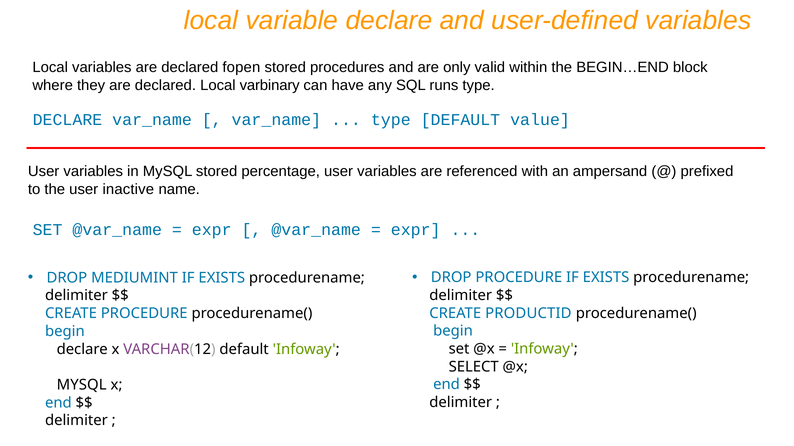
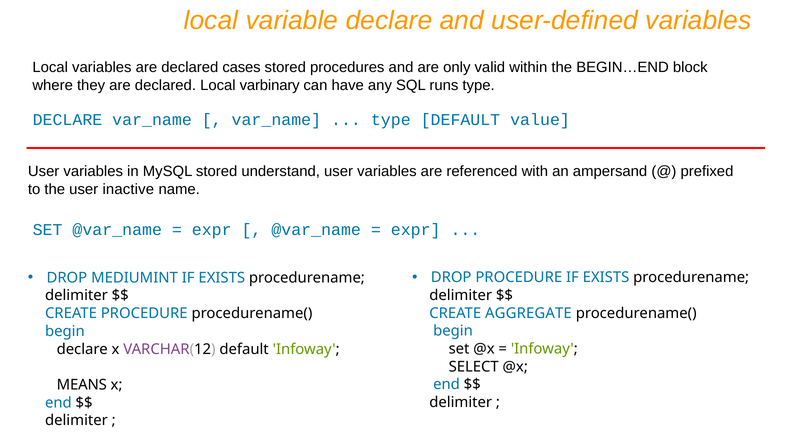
fopen: fopen -> cases (242, 67)
percentage: percentage -> understand (281, 172)
PRODUCTID: PRODUCTID -> AGGREGATE (528, 314)
MYSQL: MYSQL -> MEANS (82, 385)
